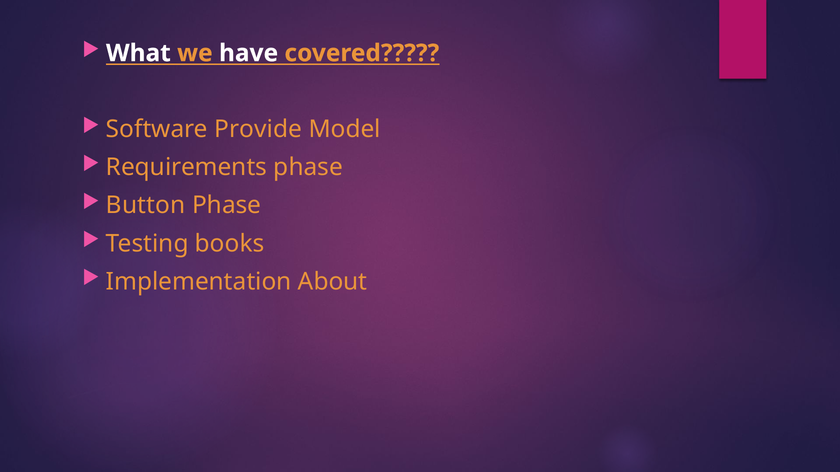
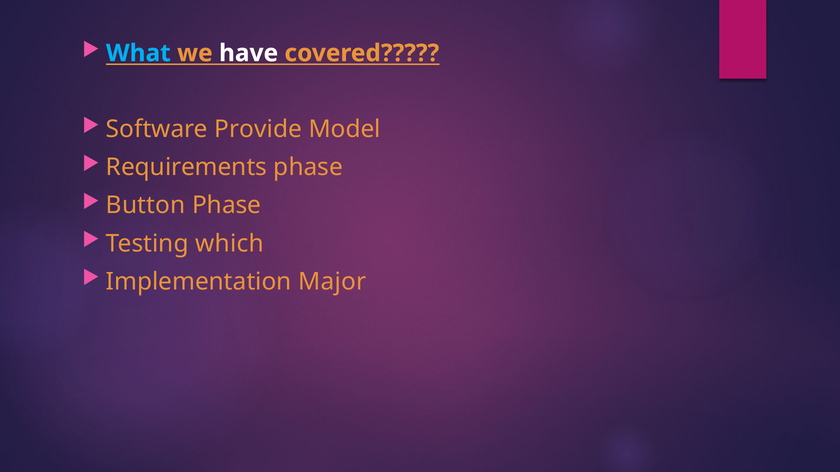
What colour: white -> light blue (138, 53)
books: books -> which (230, 244)
About: About -> Major (332, 282)
